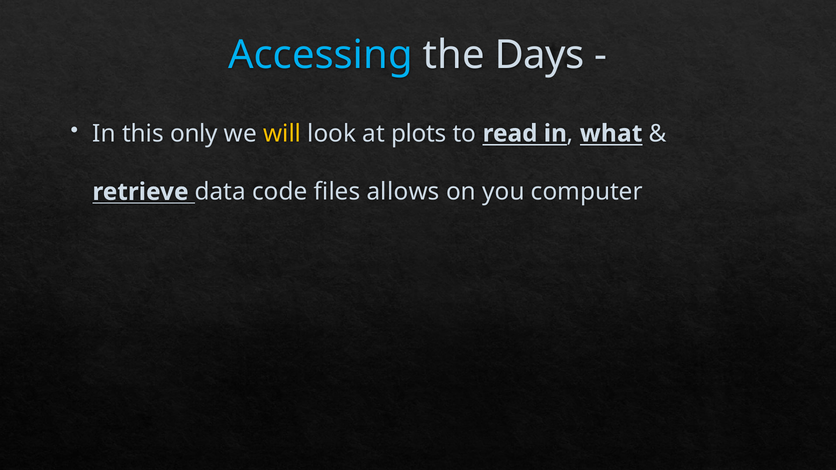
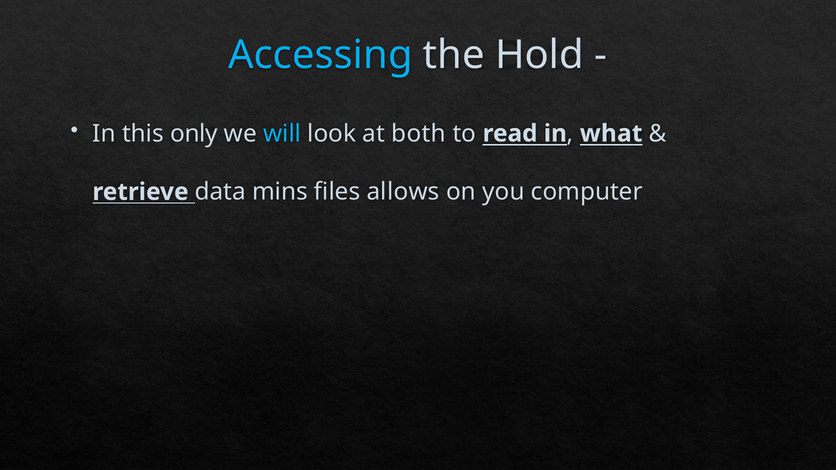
Days: Days -> Hold (539, 55)
will colour: yellow -> light blue (282, 134)
plots: plots -> both (419, 134)
code: code -> mins (280, 192)
